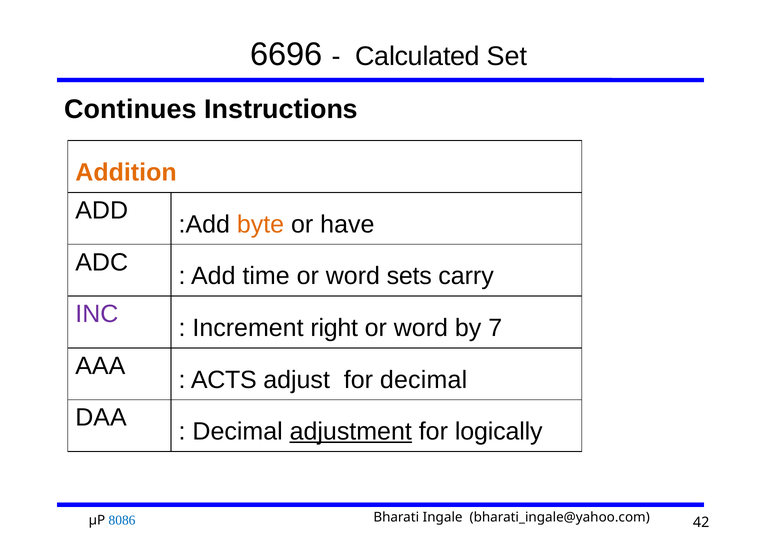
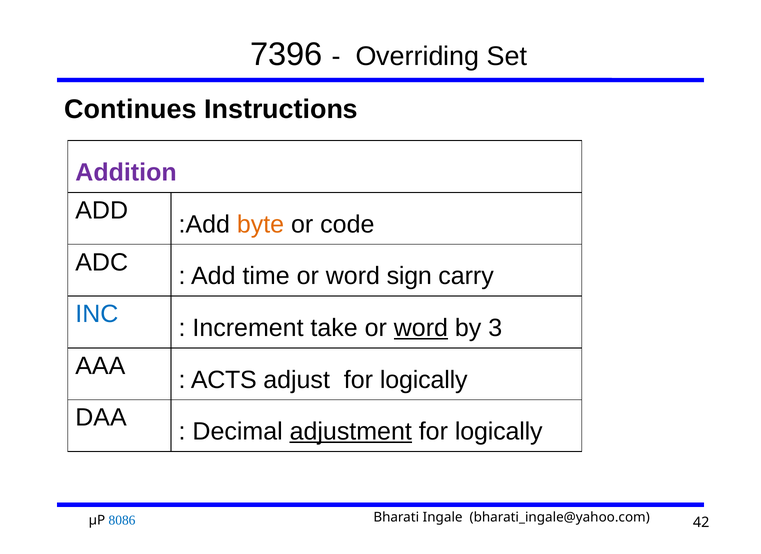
6696: 6696 -> 7396 (286, 55)
Calculated: Calculated -> Overriding (417, 56)
Addition colour: orange -> purple (126, 172)
have: have -> code (347, 224)
sets: sets -> sign (409, 276)
INC colour: purple -> blue (97, 314)
right: right -> take (334, 328)
word underline: none -> present (421, 328)
7: 7 -> 3 (495, 328)
adjust for decimal: decimal -> logically (424, 380)
